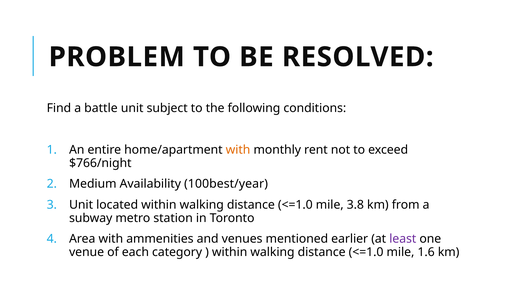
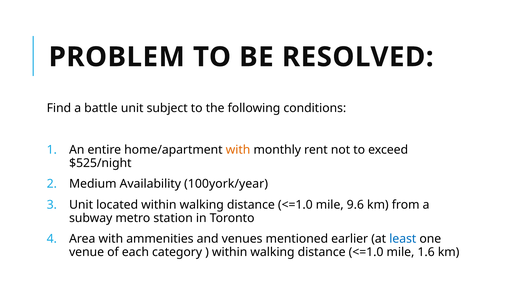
$766/night: $766/night -> $525/night (100, 163)
100best/year: 100best/year -> 100york/year (226, 184)
3.8: 3.8 -> 9.6 (355, 205)
least colour: purple -> blue (403, 239)
